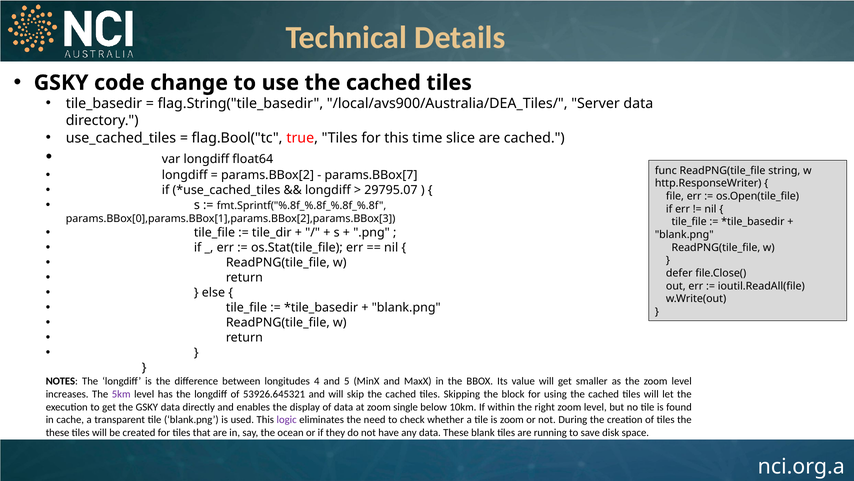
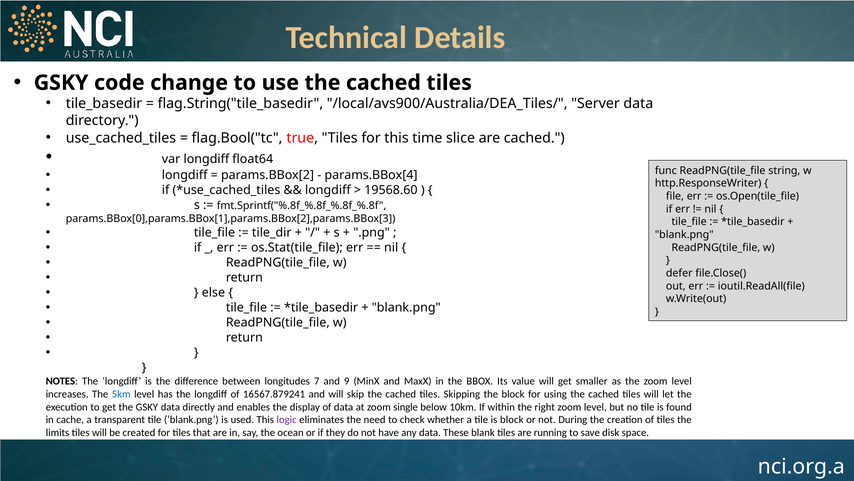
params.BBox[7: params.BBox[7 -> params.BBox[4 (371, 175)
29795.07: 29795.07 -> 19568.60 (391, 190)
4: 4 -> 7 (317, 381)
5: 5 -> 9 (347, 381)
5km colour: purple -> blue (121, 394)
53926.645321: 53926.645321 -> 16567.879241 (274, 394)
is zoom: zoom -> block (512, 419)
these: these -> limits (58, 432)
